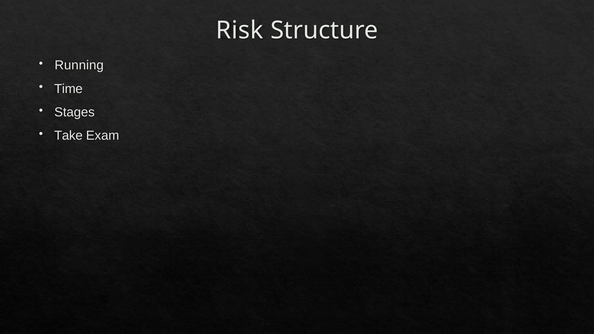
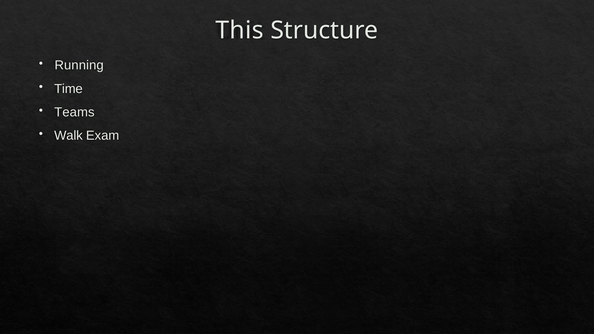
Risk: Risk -> This (240, 30)
Stages: Stages -> Teams (74, 112)
Take: Take -> Walk (68, 136)
